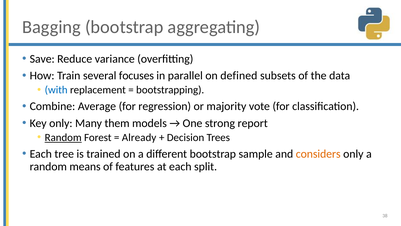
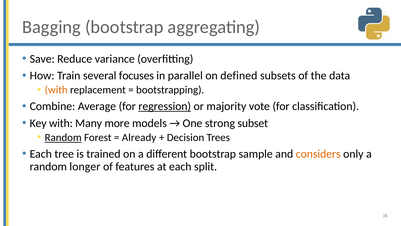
with colour: blue -> orange (56, 90)
regression underline: none -> present (165, 106)
Key only: only -> with (61, 123)
them: them -> more (117, 123)
report: report -> subset (253, 123)
means: means -> longer (85, 166)
